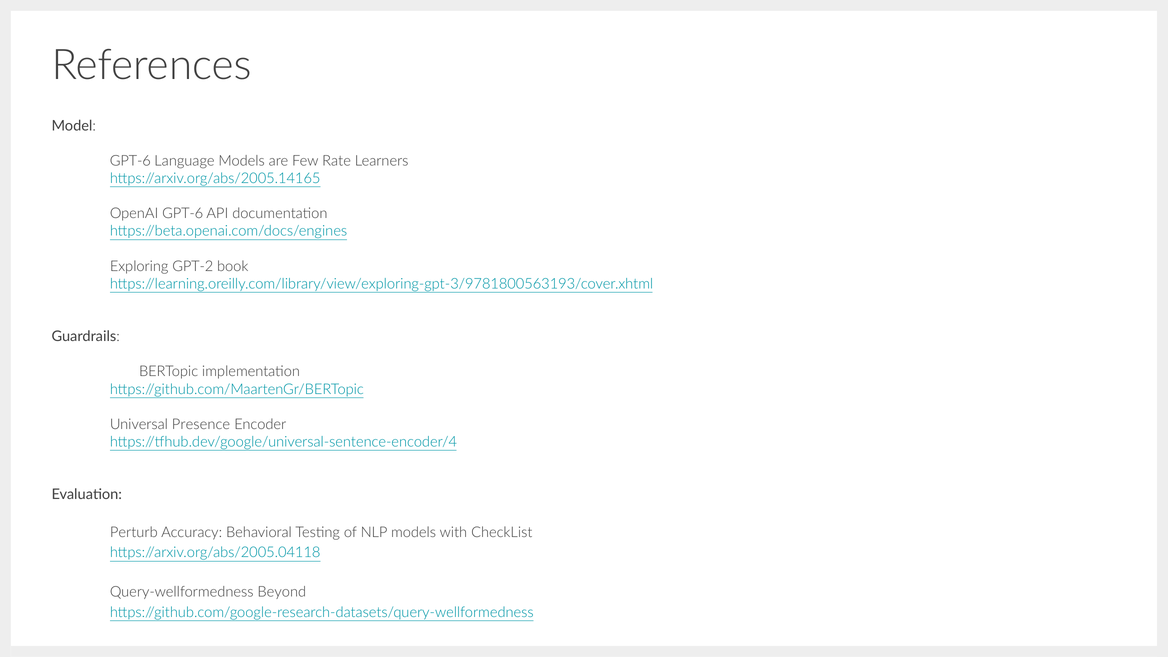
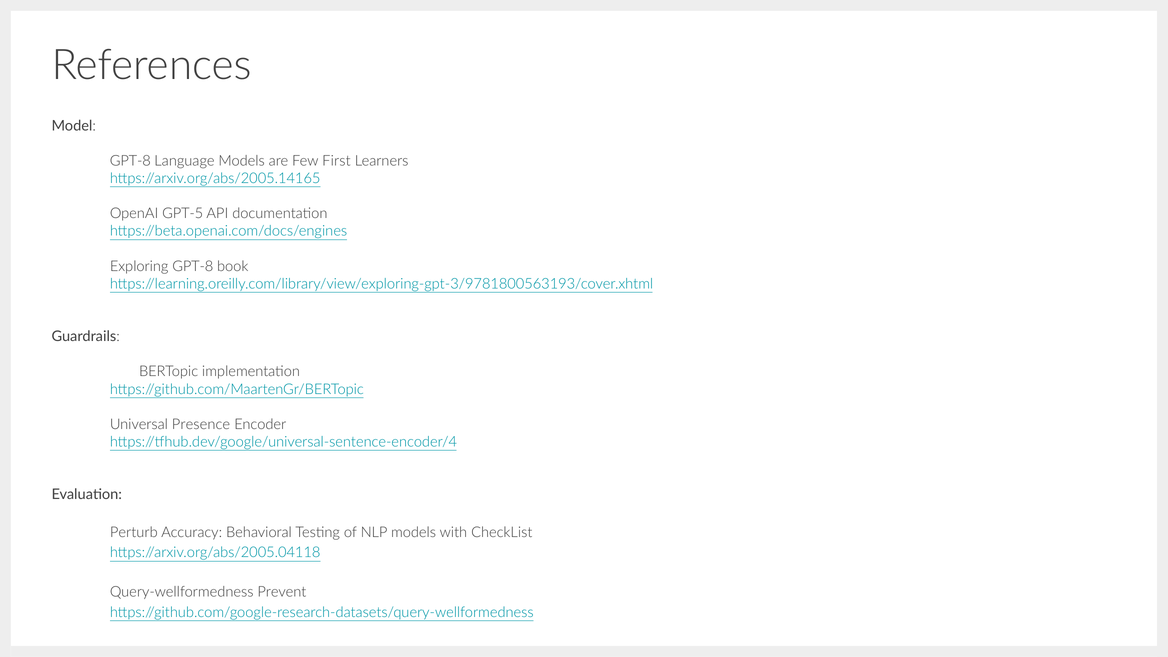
GPT-6: GPT-6 -> GPT-8 (130, 161)
Rate: Rate -> First (336, 161)
OpenAI GPT-6: GPT-6 -> GPT-5 (183, 214)
Exploring GPT-2: GPT-2 -> GPT-8 (193, 266)
Beyond: Beyond -> Prevent (282, 592)
